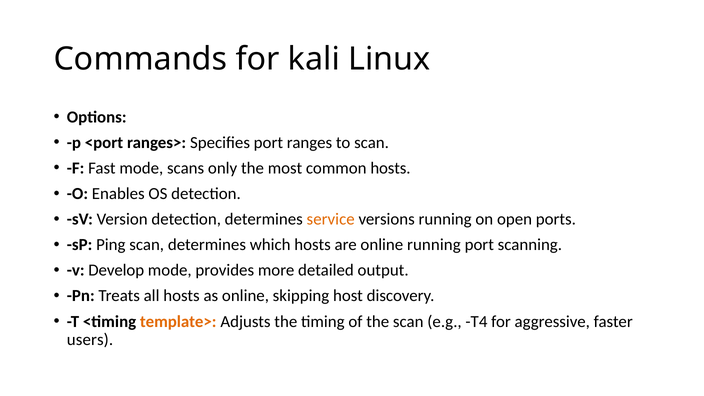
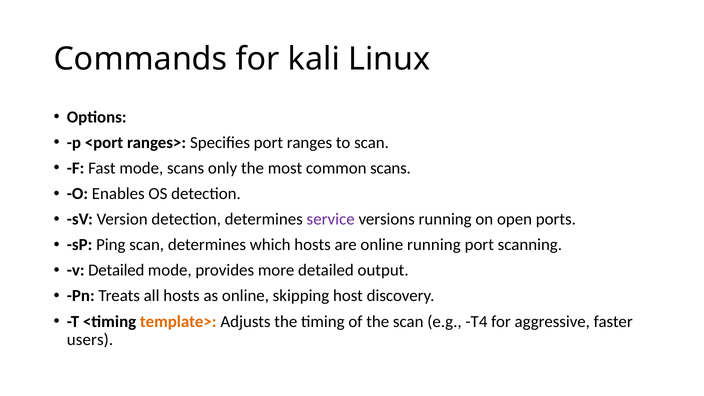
common hosts: hosts -> scans (390, 168)
service colour: orange -> purple (331, 219)
v Develop: Develop -> Detailed (116, 270)
